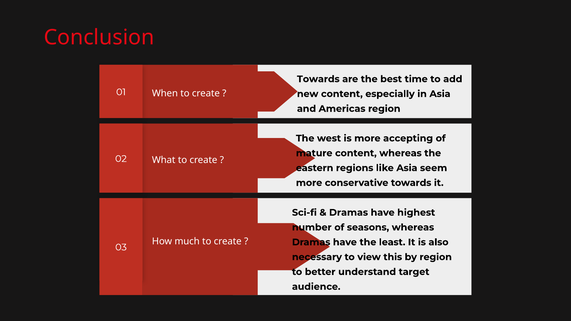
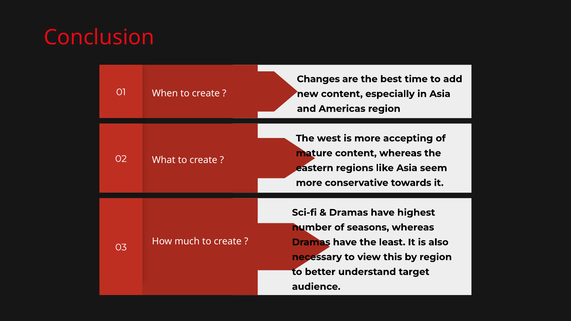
Towards: Towards -> Changes (318, 79)
